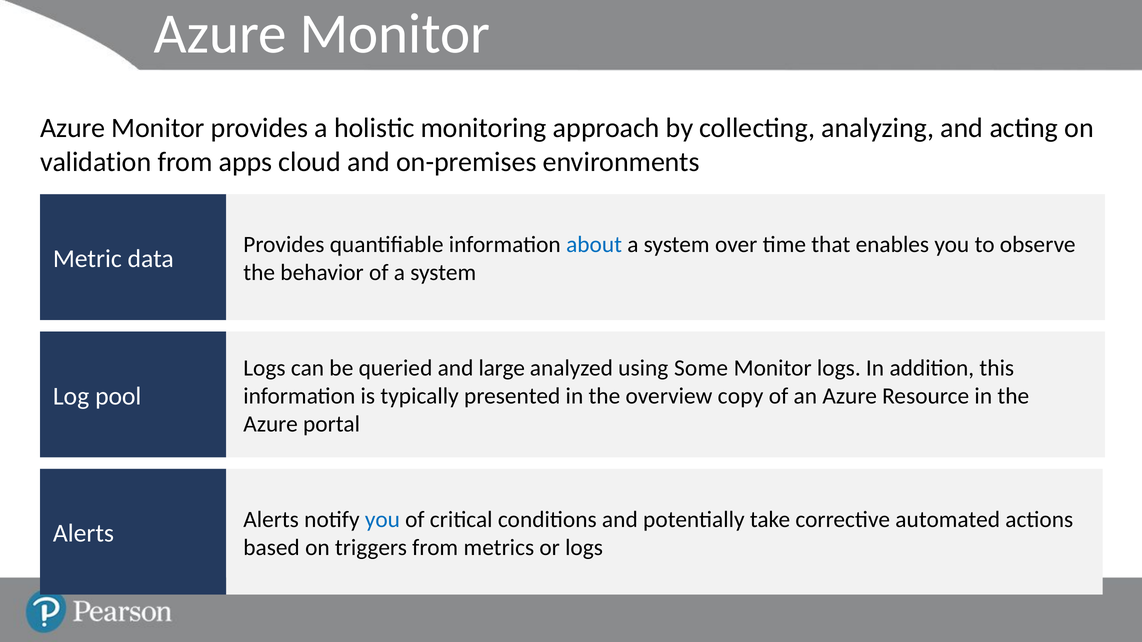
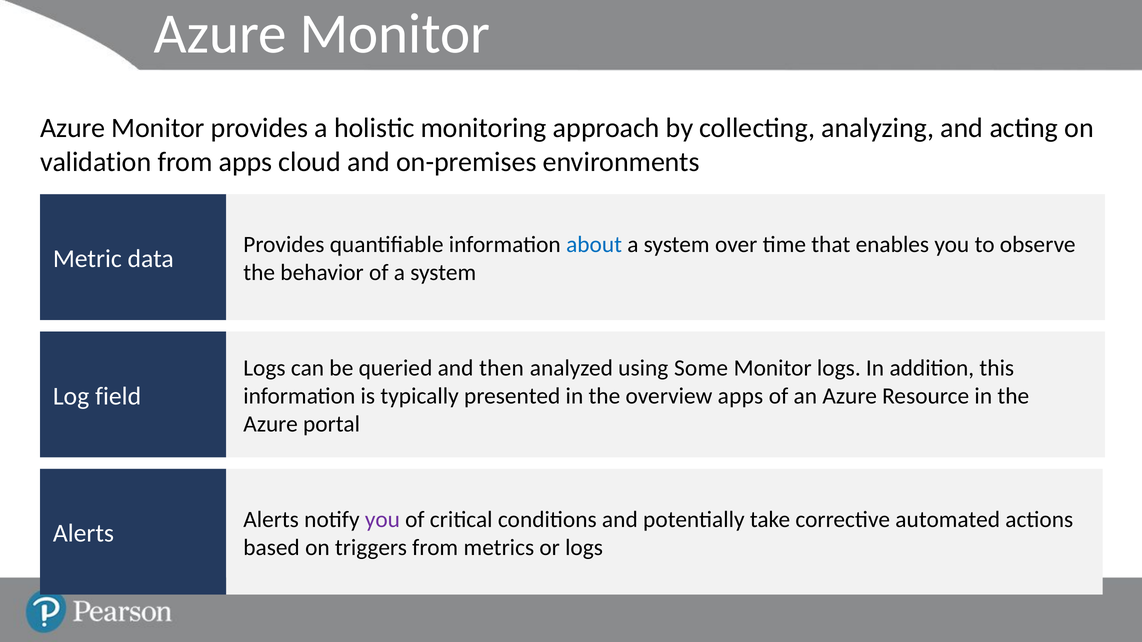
large: large -> then (501, 368)
pool: pool -> field (118, 396)
overview copy: copy -> apps (740, 396)
you colour: blue -> purple (382, 520)
